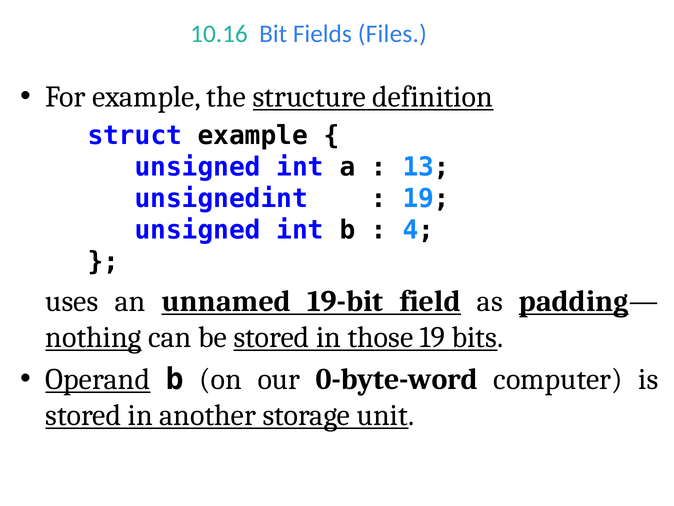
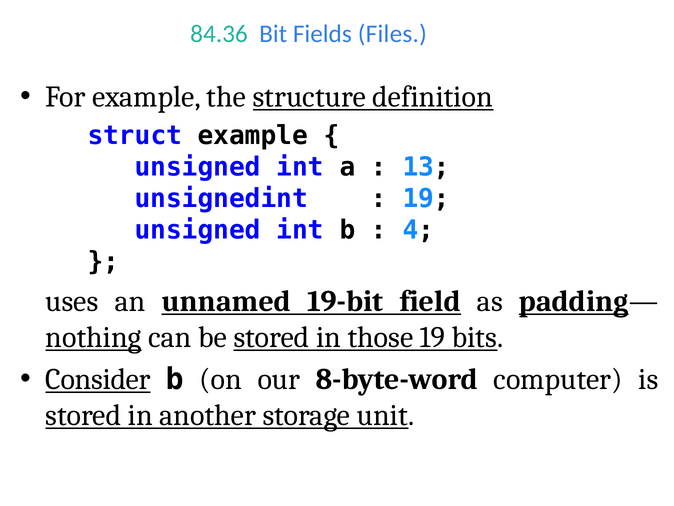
10.16: 10.16 -> 84.36 (219, 34)
Operand: Operand -> Consider (98, 379)
0-byte-word: 0-byte-word -> 8-byte-word (397, 379)
